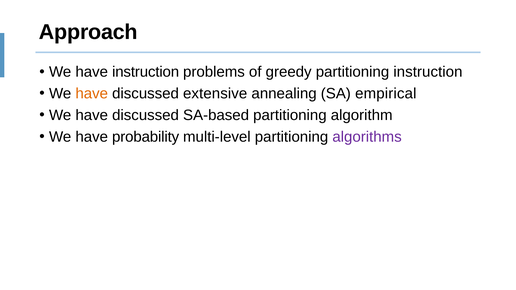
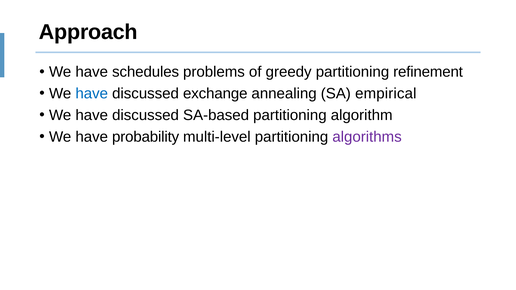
have instruction: instruction -> schedules (146, 72)
partitioning instruction: instruction -> refinement (428, 72)
have colour: orange -> blue (92, 94)
extensive: extensive -> exchange (215, 94)
